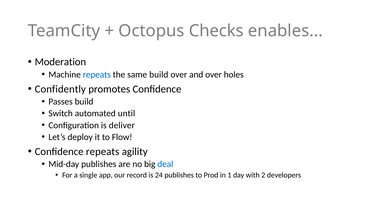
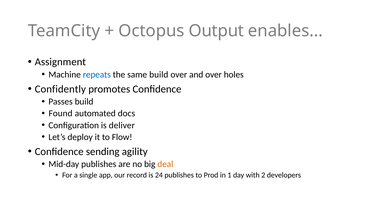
Checks: Checks -> Output (216, 31)
Moderation: Moderation -> Assignment (60, 62)
Switch: Switch -> Found (61, 113)
until: until -> docs (126, 113)
Confidence repeats: repeats -> sending (103, 151)
deal colour: blue -> orange (165, 164)
